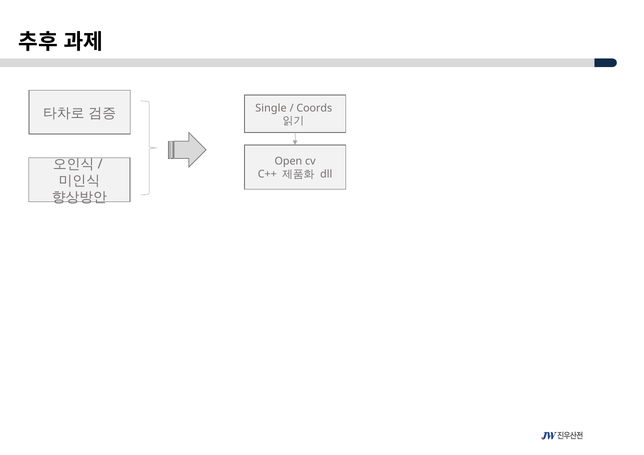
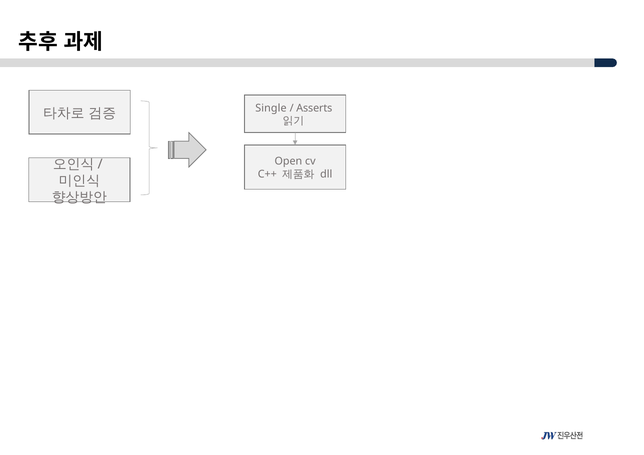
Coords: Coords -> Asserts (314, 108)
